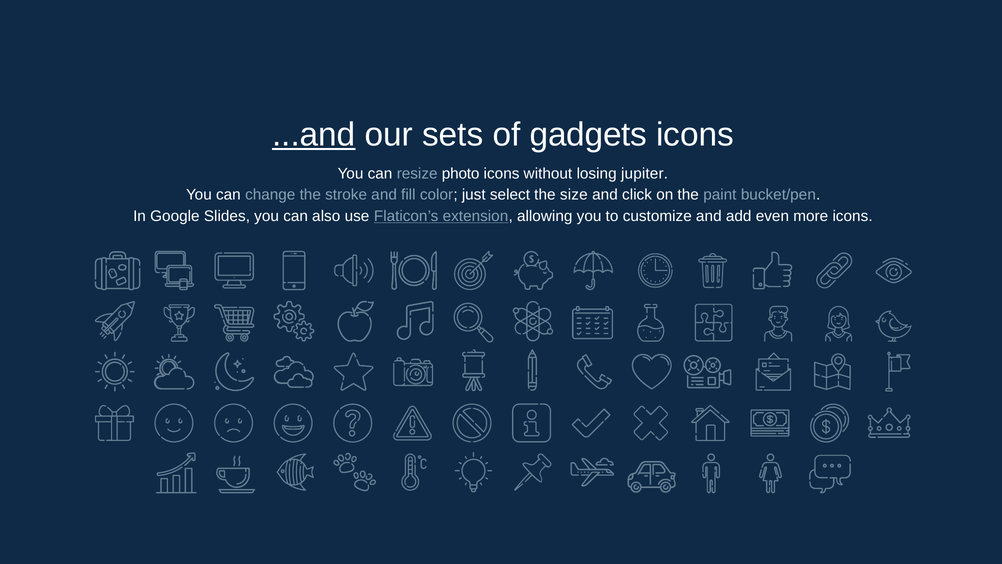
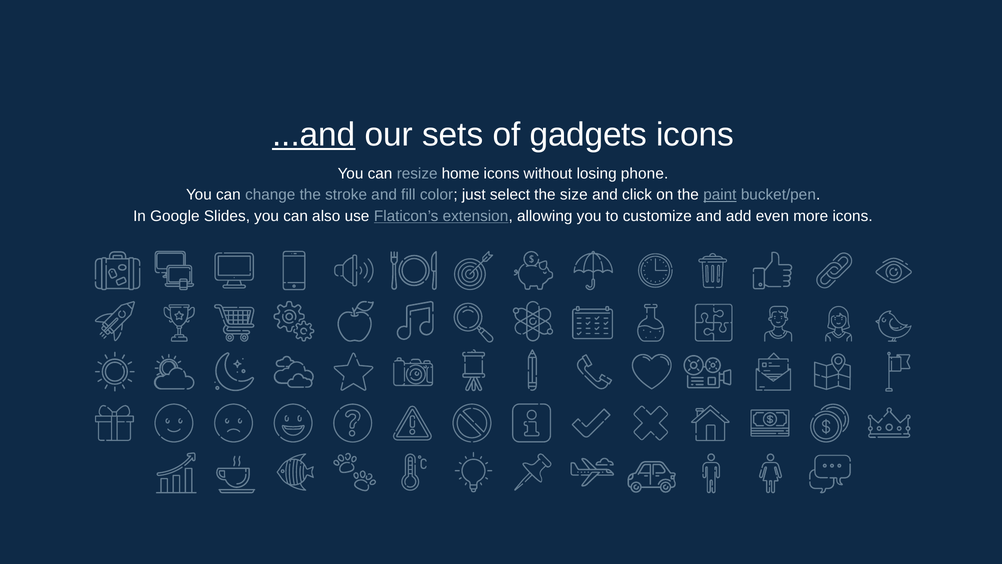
photo: photo -> home (461, 174)
jupiter: jupiter -> phone (645, 174)
paint underline: none -> present (720, 195)
